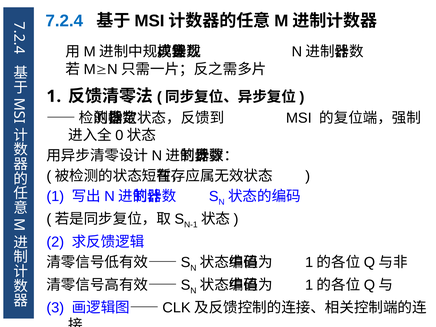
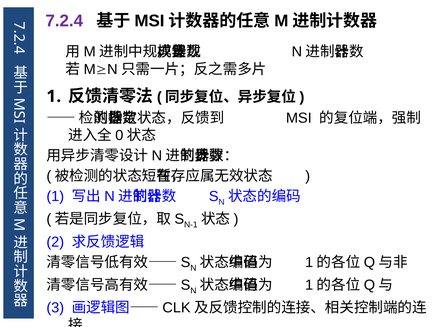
7.2.4 colour: blue -> purple (64, 21)
